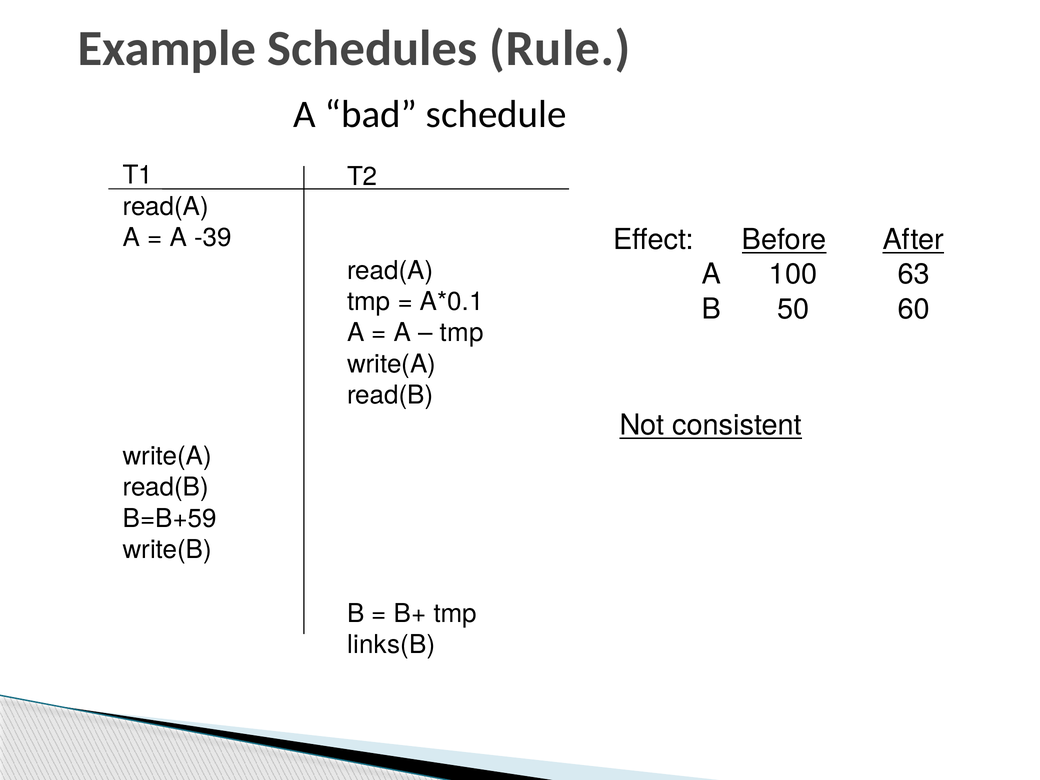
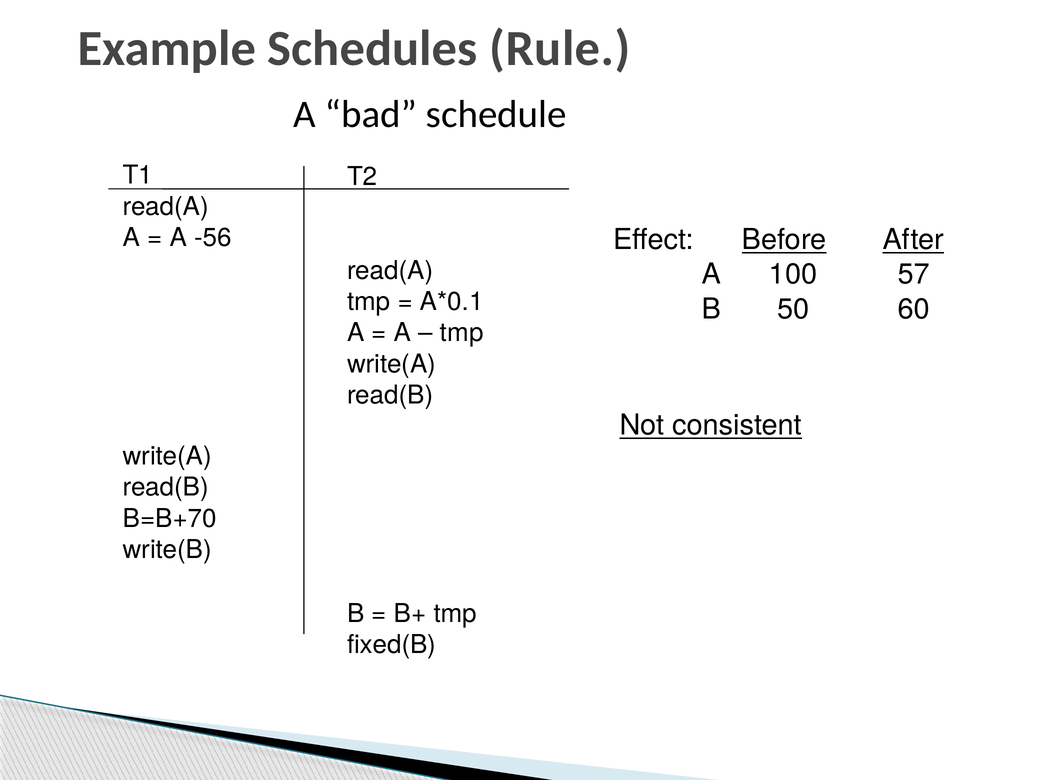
-39: -39 -> -56 (213, 238)
63: 63 -> 57 (914, 274)
B=B+59: B=B+59 -> B=B+70 (170, 518)
links(B: links(B -> fixed(B (392, 645)
